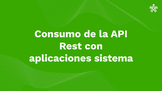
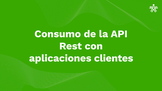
sistema: sistema -> clientes (114, 58)
